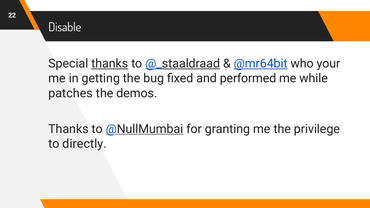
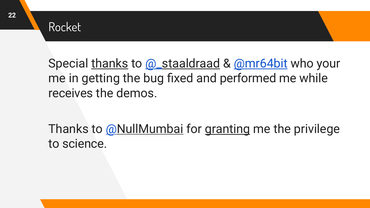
Disable: Disable -> Rocket (65, 27)
patches: patches -> receives (71, 93)
granting underline: none -> present (228, 129)
directly: directly -> science (85, 144)
